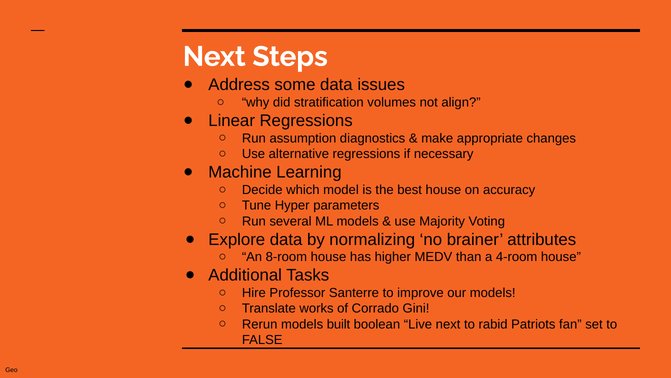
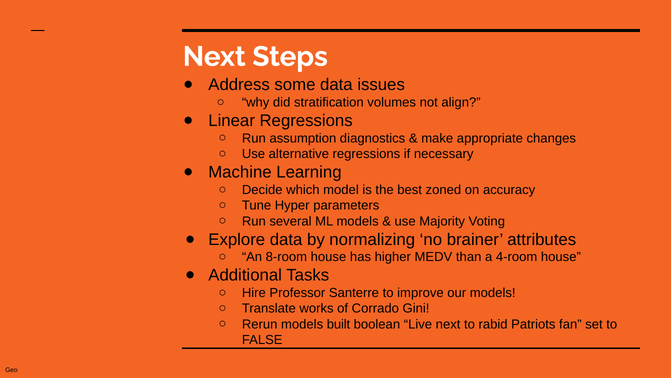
best house: house -> zoned (443, 190)
